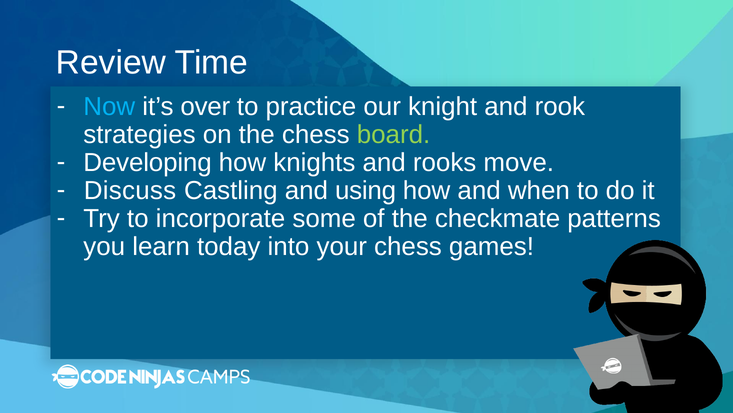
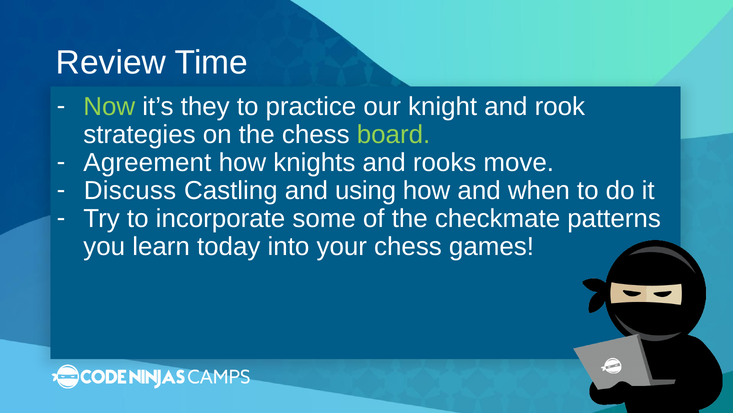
Now colour: light blue -> light green (109, 106)
over: over -> they (205, 106)
Developing: Developing -> Agreement (147, 162)
